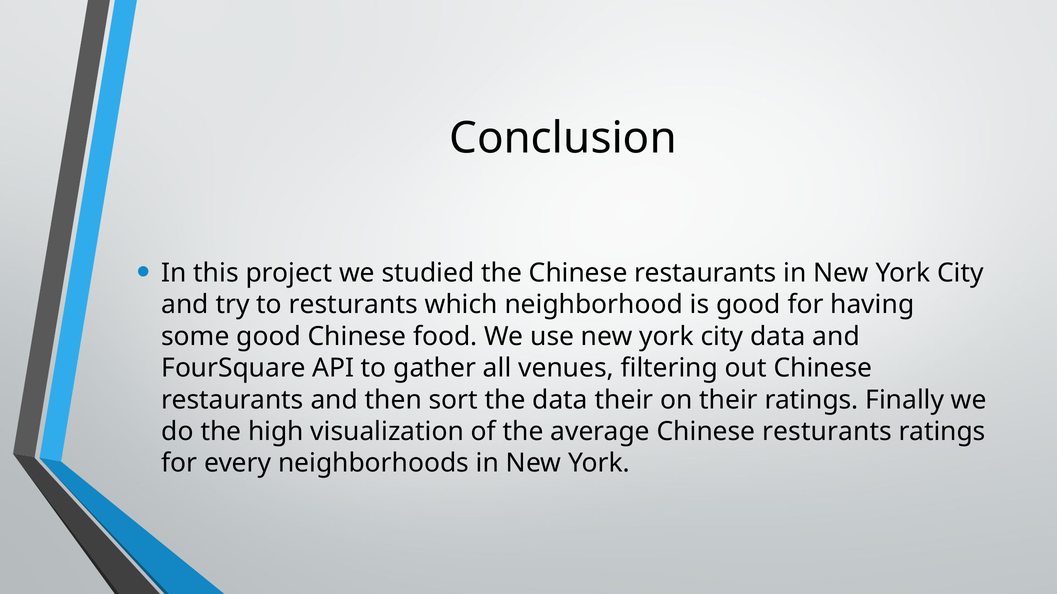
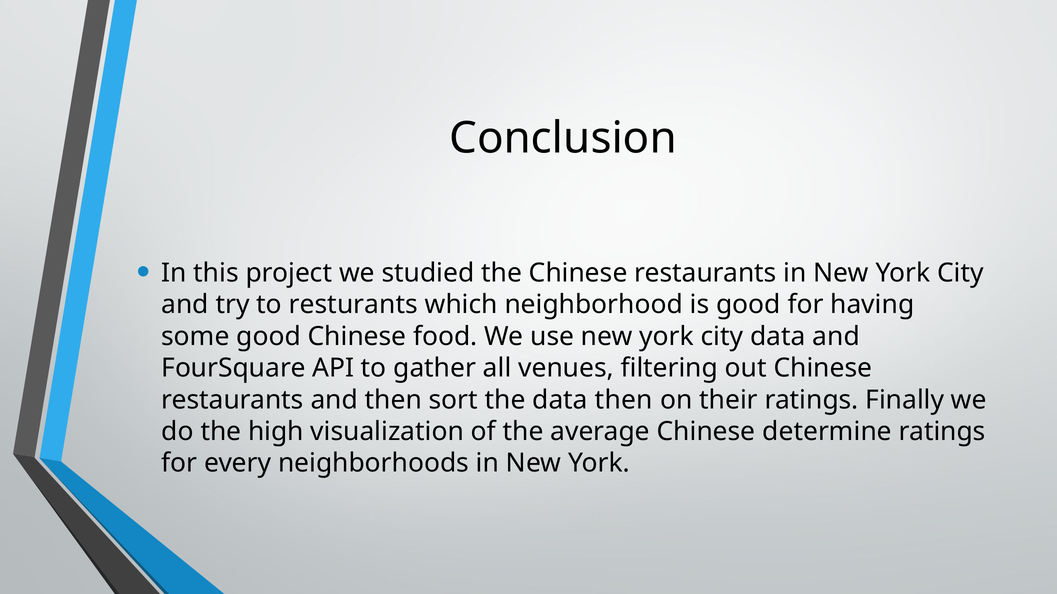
data their: their -> then (624, 400)
Chinese resturants: resturants -> determine (827, 432)
